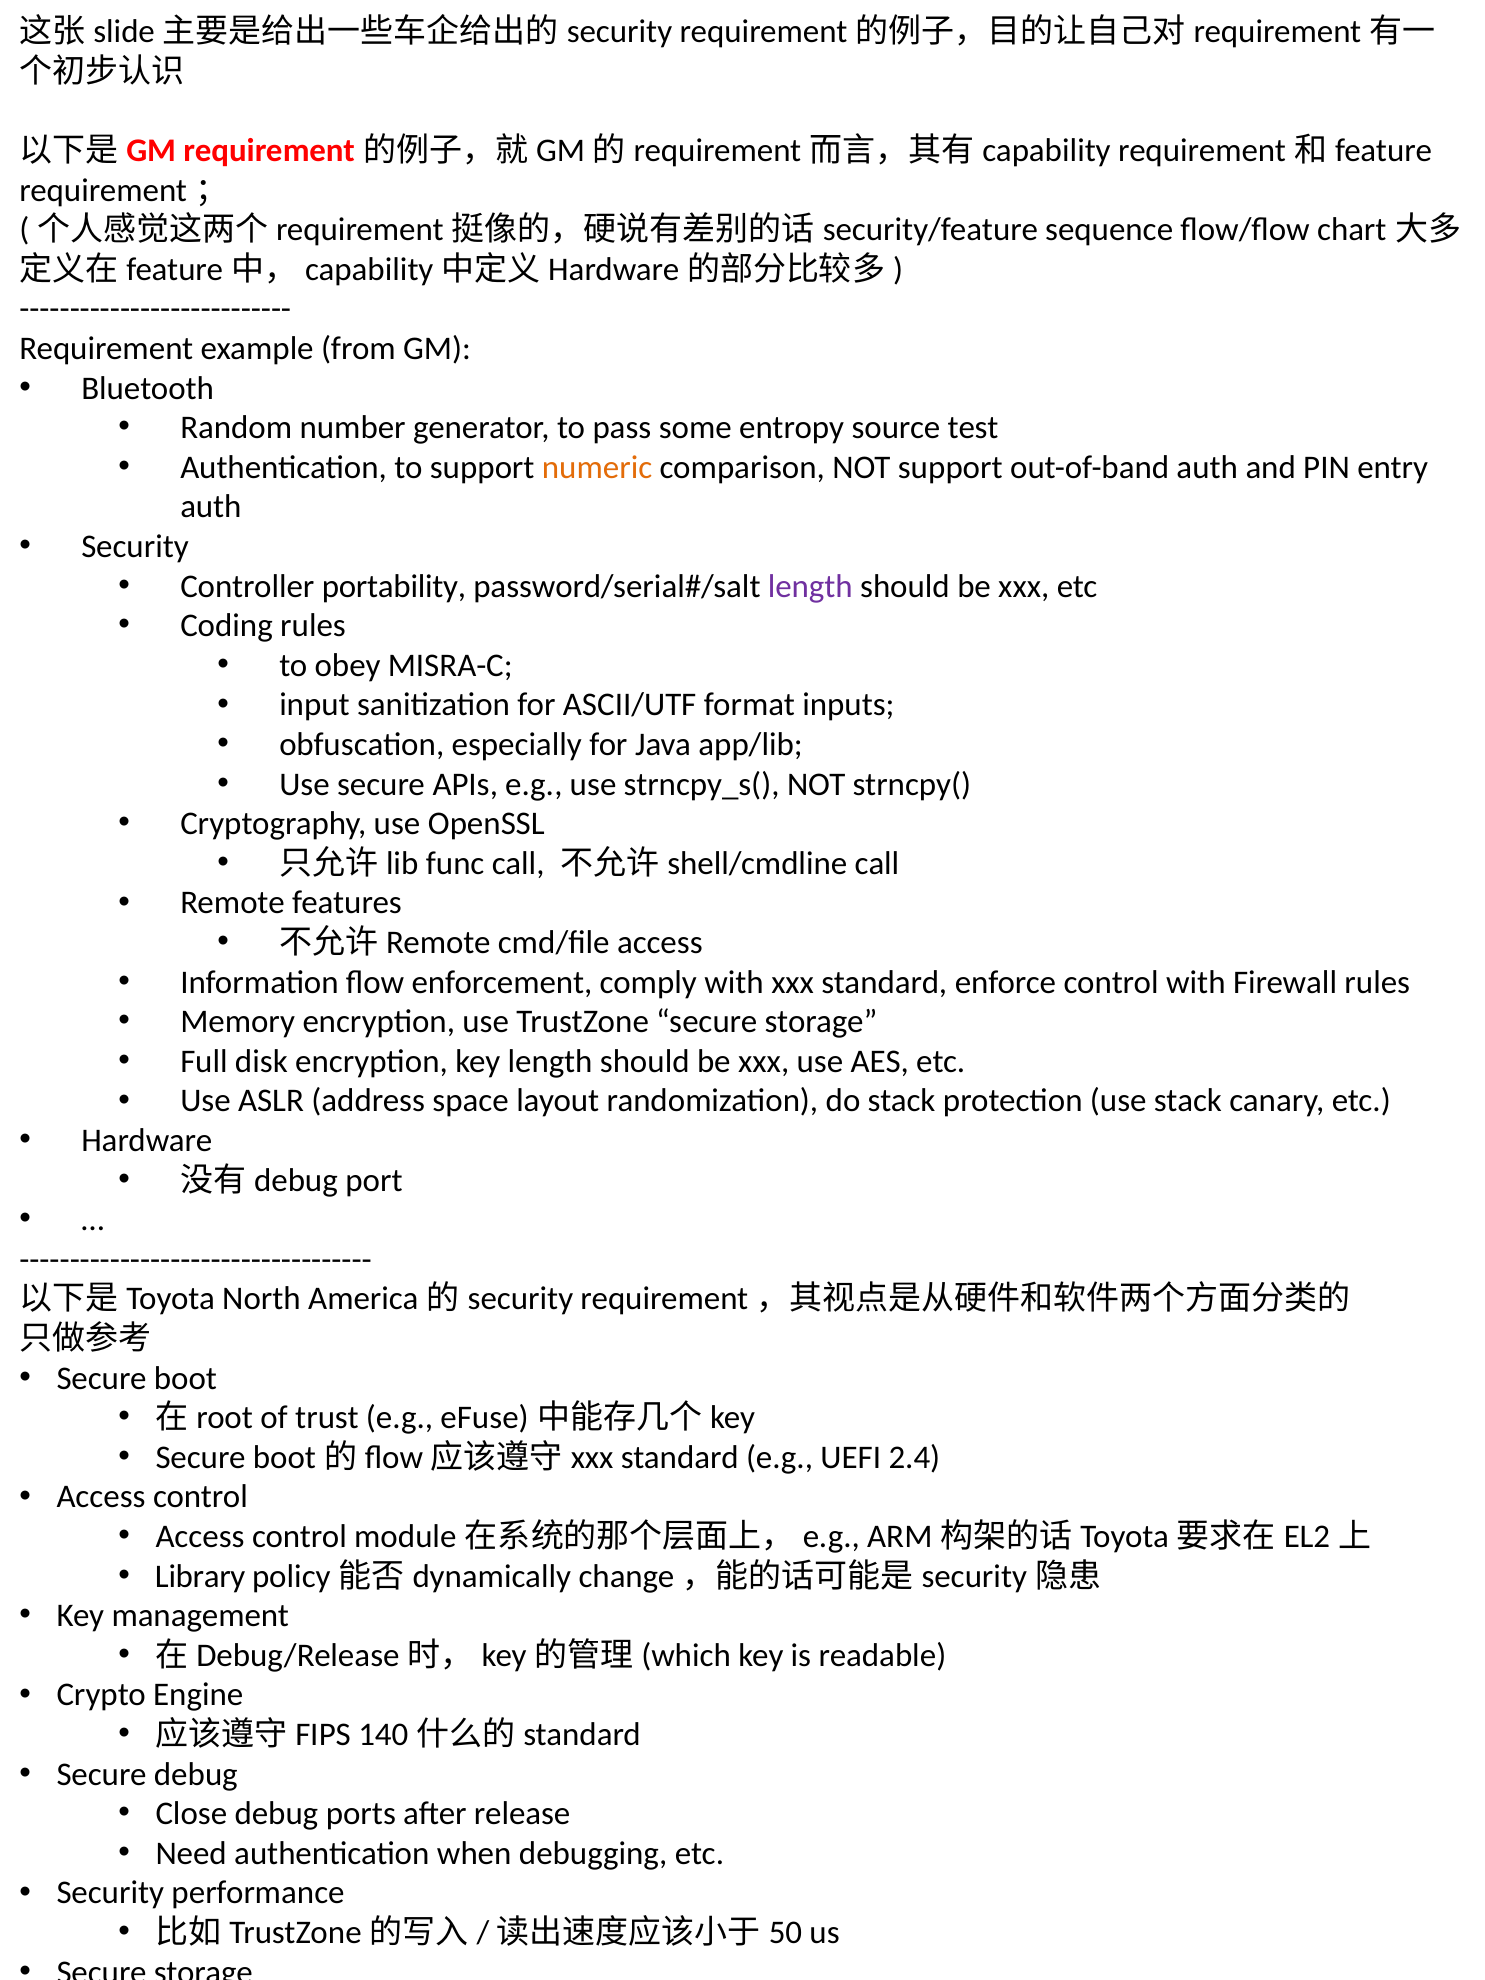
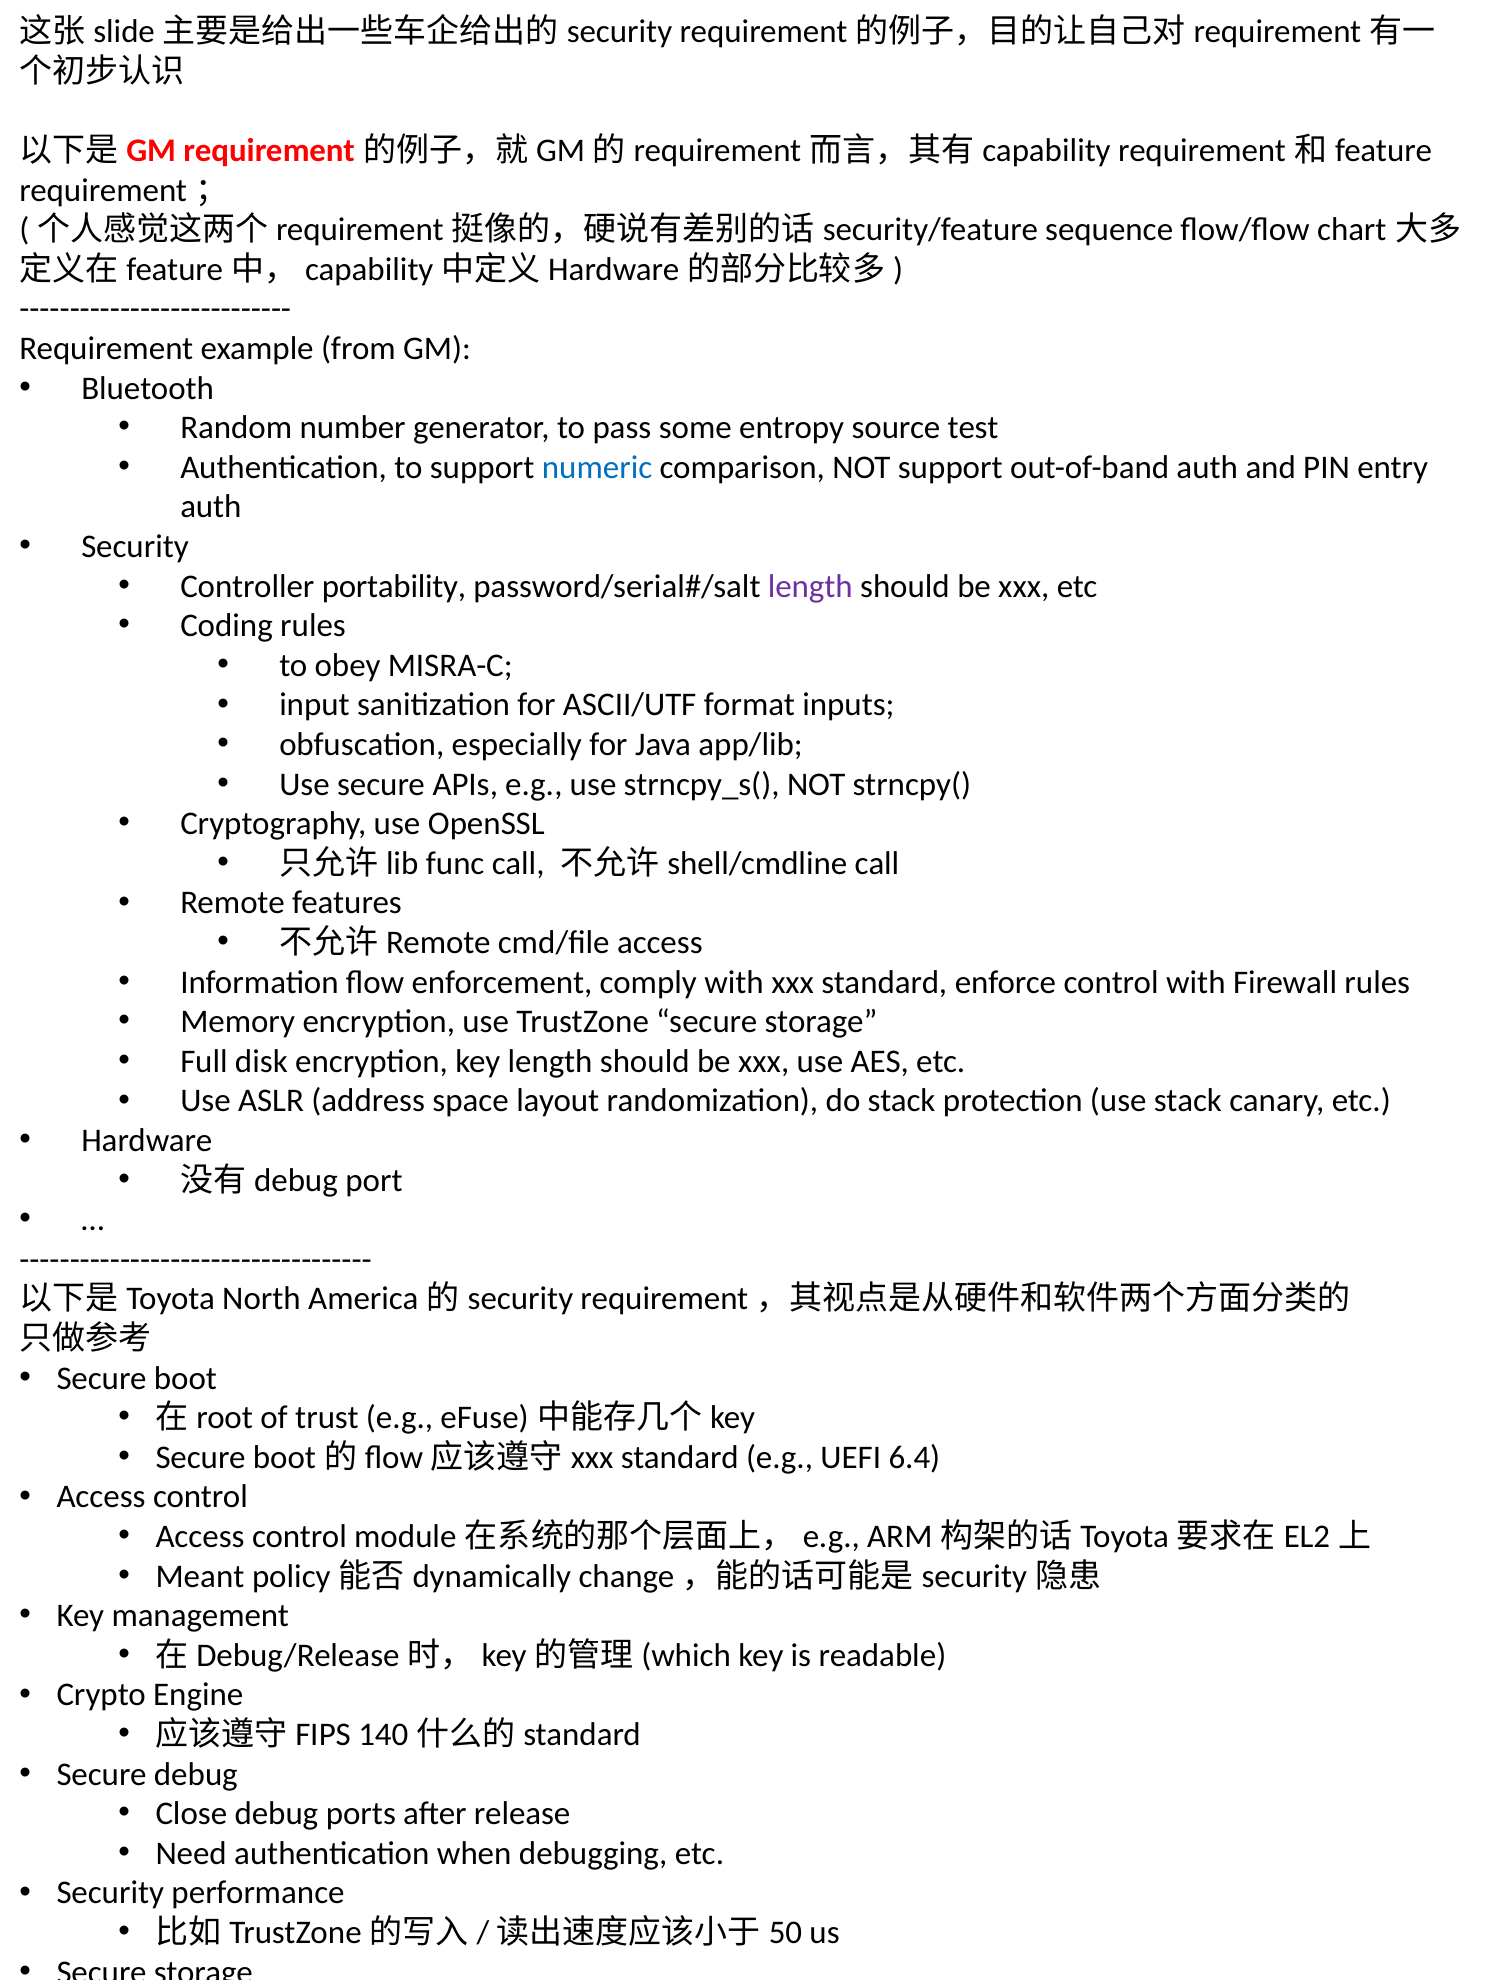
numeric colour: orange -> blue (597, 467)
2.4: 2.4 -> 6.4 (914, 1457)
Library: Library -> Meant (200, 1576)
